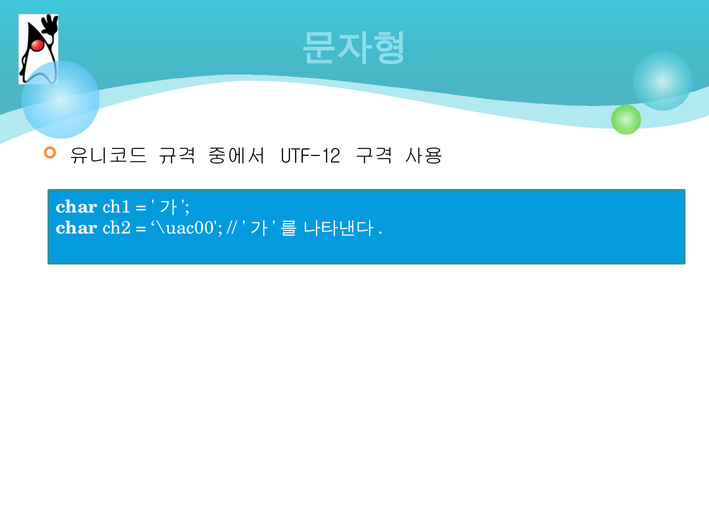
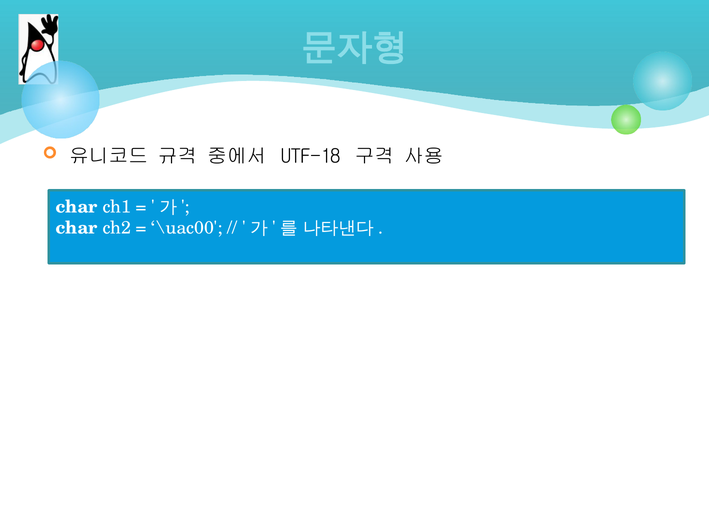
UTF-12: UTF-12 -> UTF-18 (311, 156)
